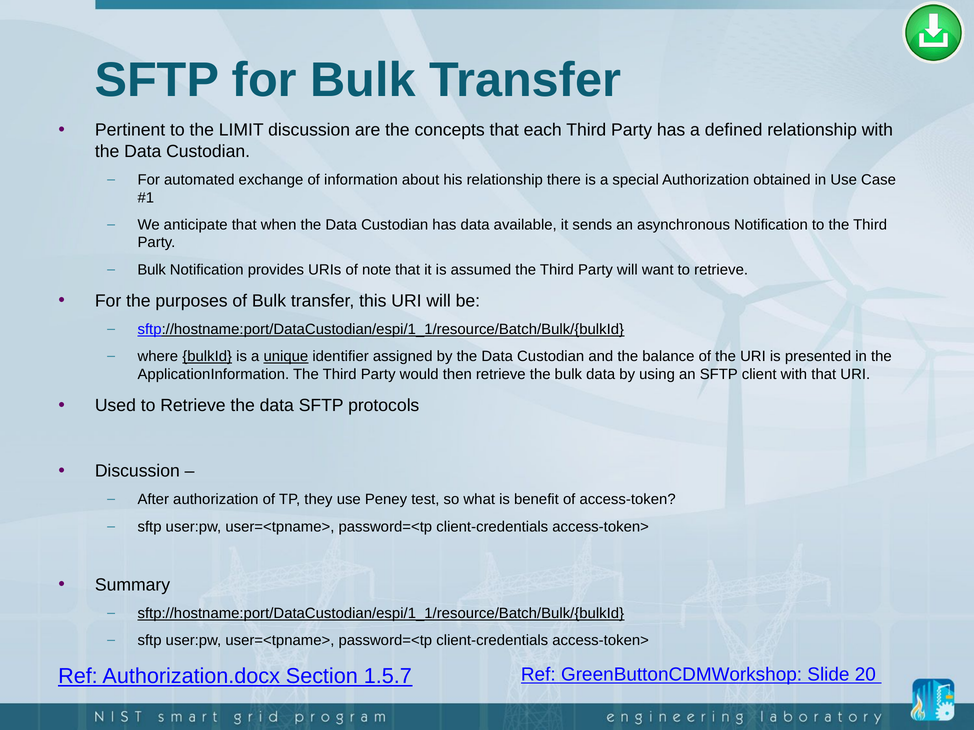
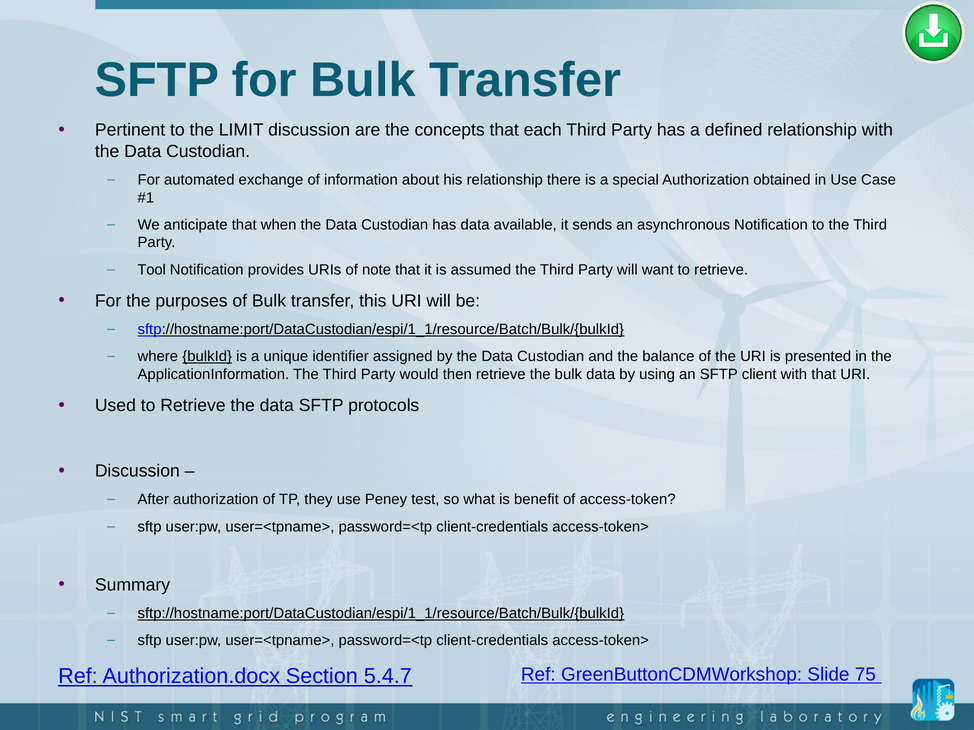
Bulk: Bulk -> Tool (152, 270)
unique underline: present -> none (286, 357)
1.5.7: 1.5.7 -> 5.4.7 (388, 677)
20: 20 -> 75 (865, 675)
